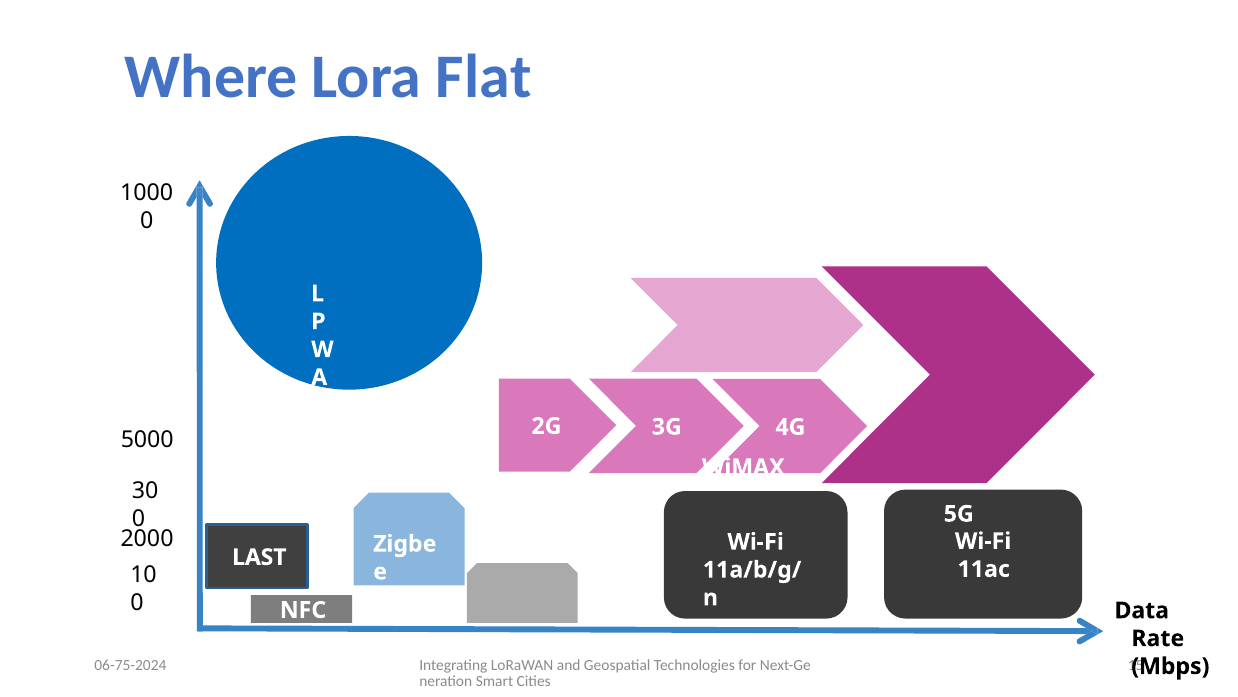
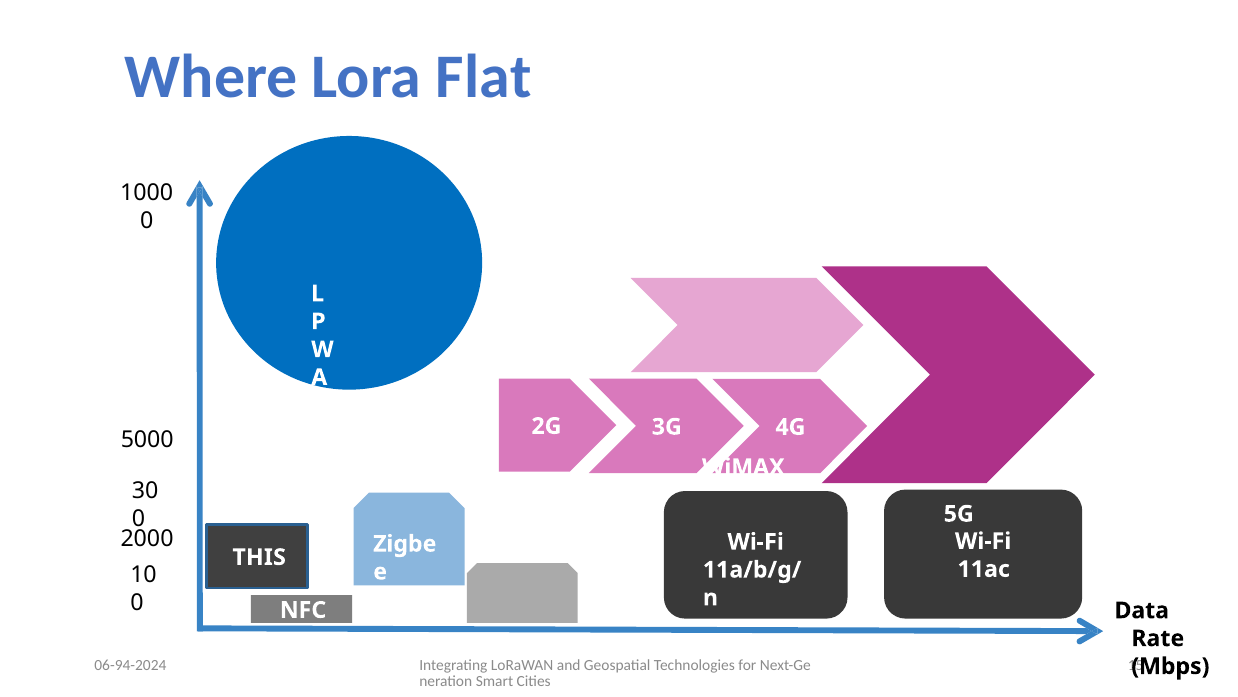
LAST: LAST -> THIS (259, 557)
06-75-2024: 06-75-2024 -> 06-94-2024 (130, 665)
